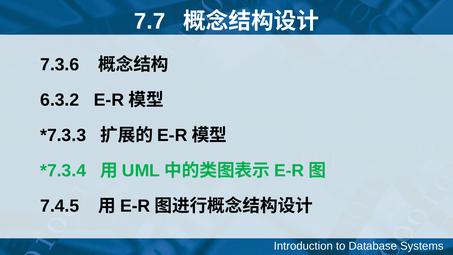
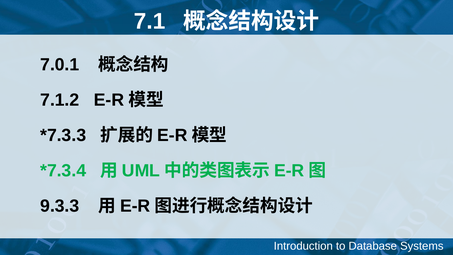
7.7: 7.7 -> 7.1 (150, 21)
7.3.6: 7.3.6 -> 7.0.1 (60, 65)
6.3.2: 6.3.2 -> 7.1.2 (60, 100)
7.4.5: 7.4.5 -> 9.3.3 (60, 206)
